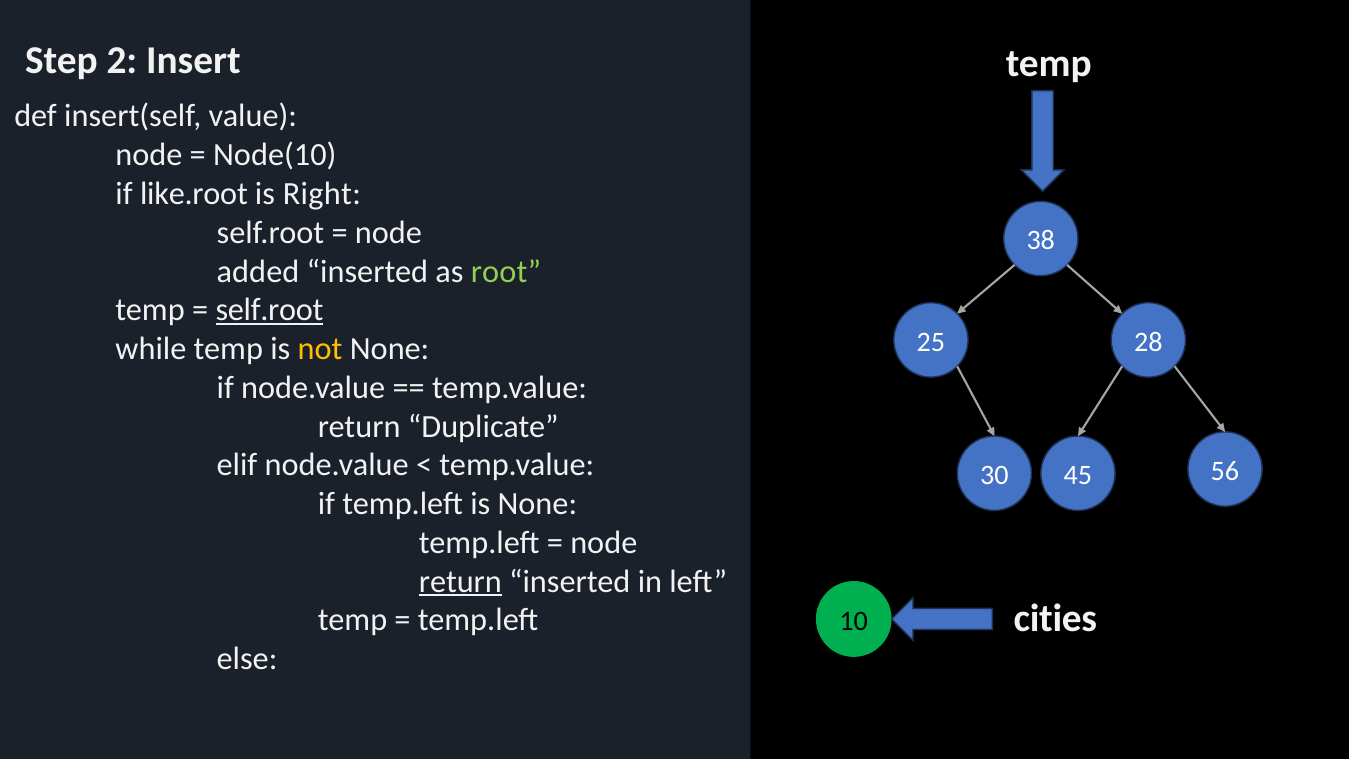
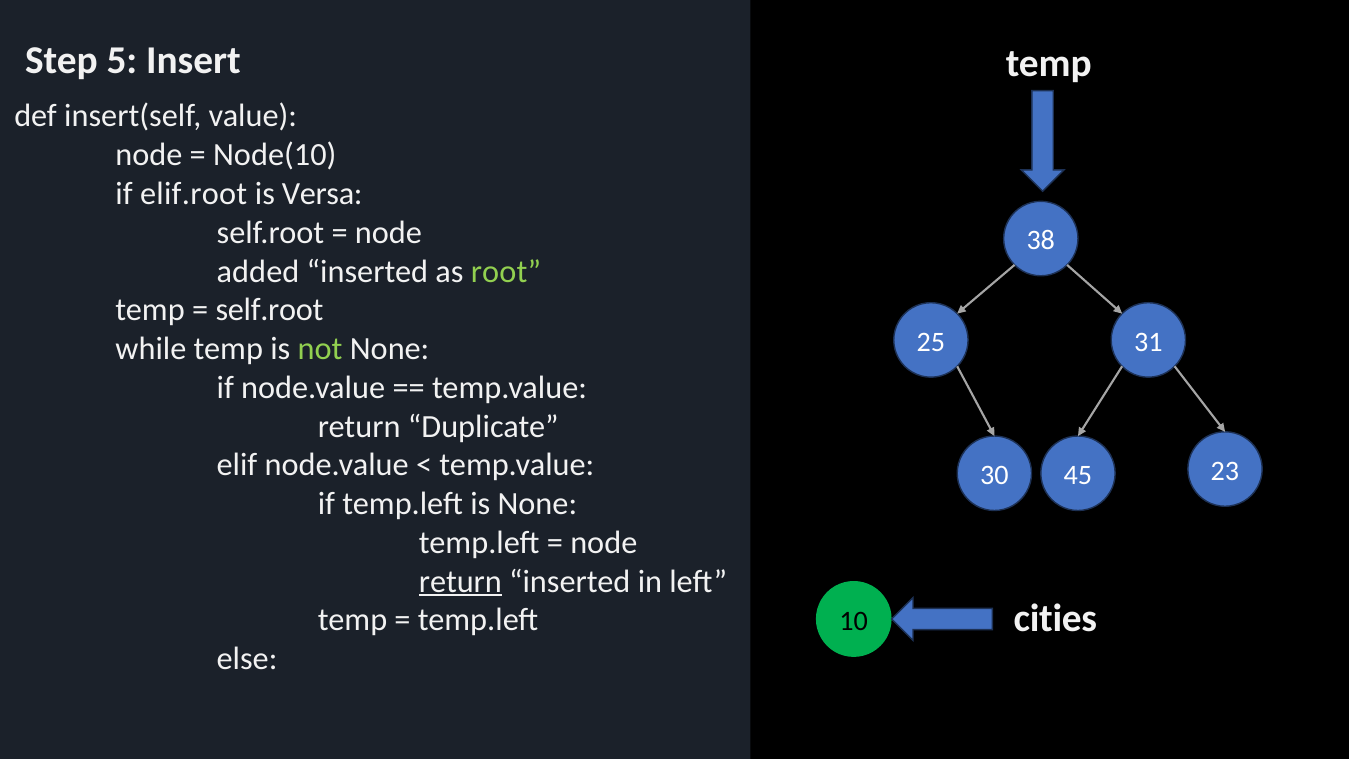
2: 2 -> 5 (122, 60)
like.root: like.root -> elif.root (194, 194)
Right: Right -> Versa (322, 194)
self.root underline: present -> none (269, 310)
28: 28 -> 31 (1148, 342)
not colour: yellow -> light green (320, 349)
56: 56 -> 23 (1225, 471)
